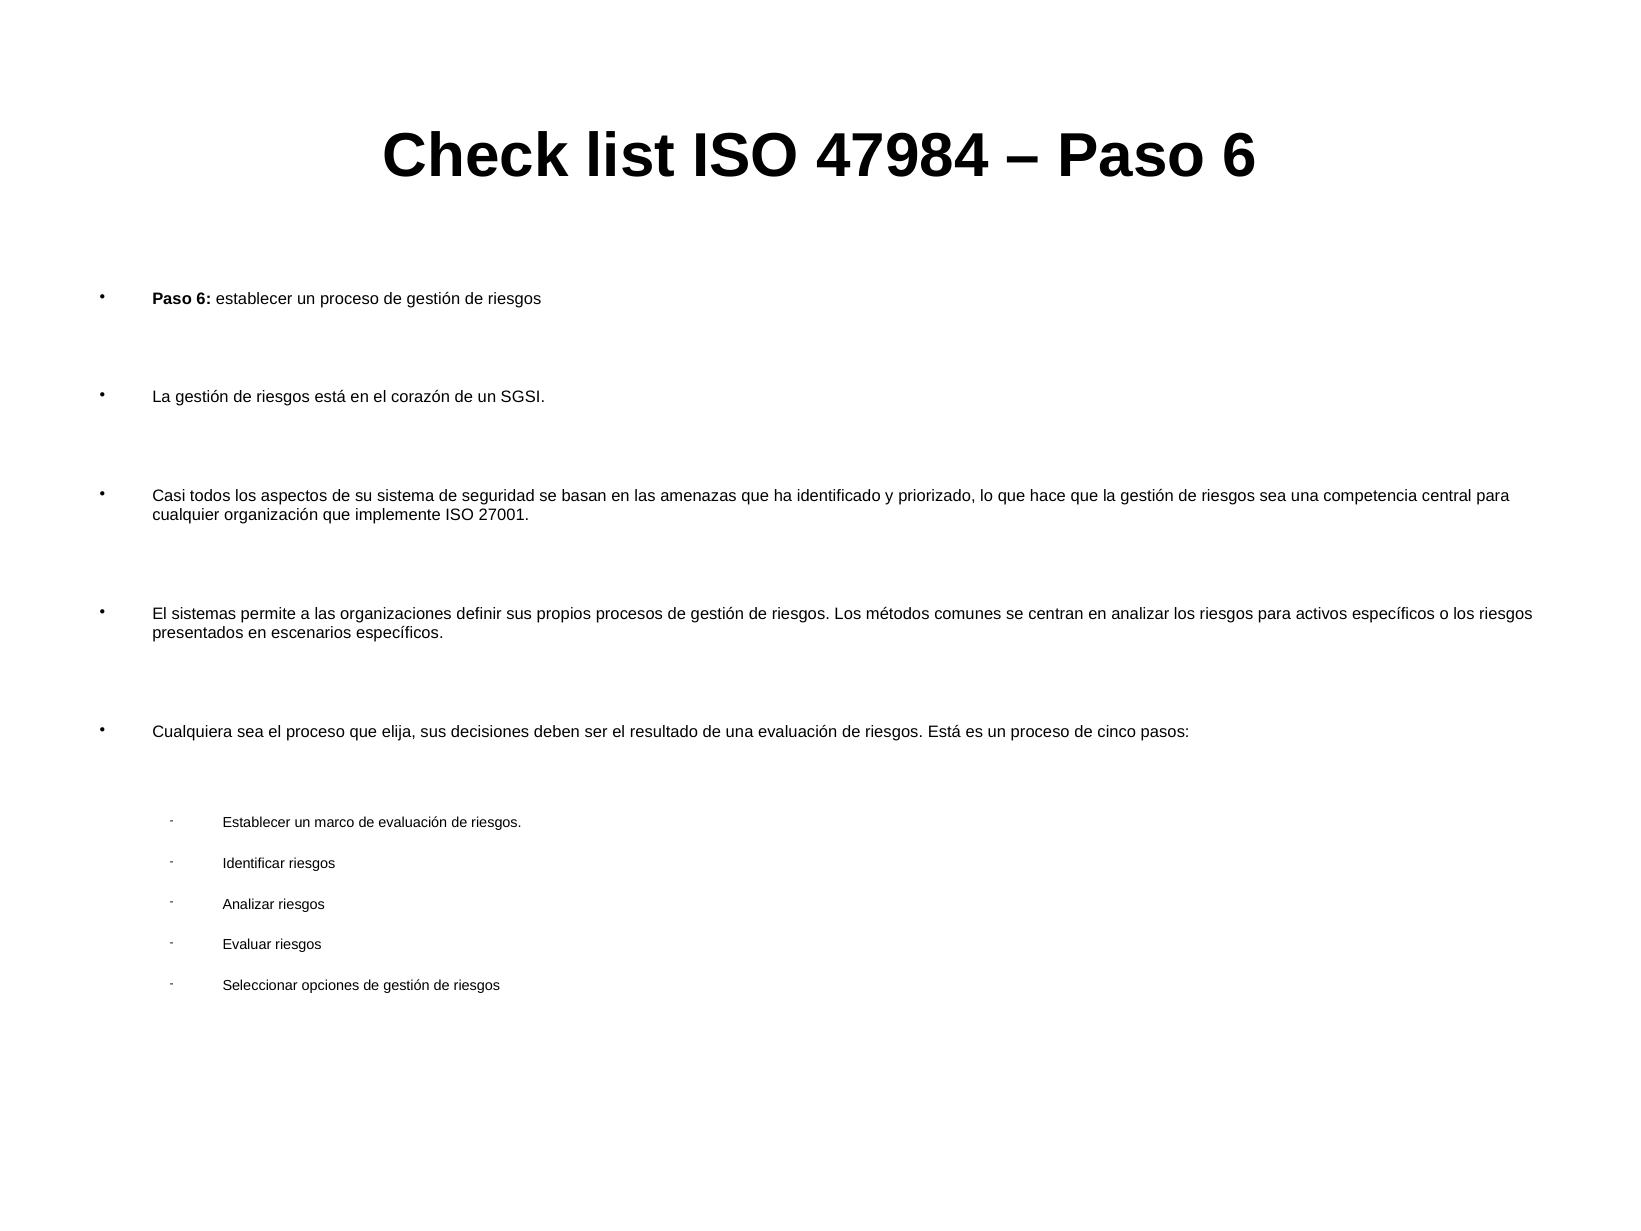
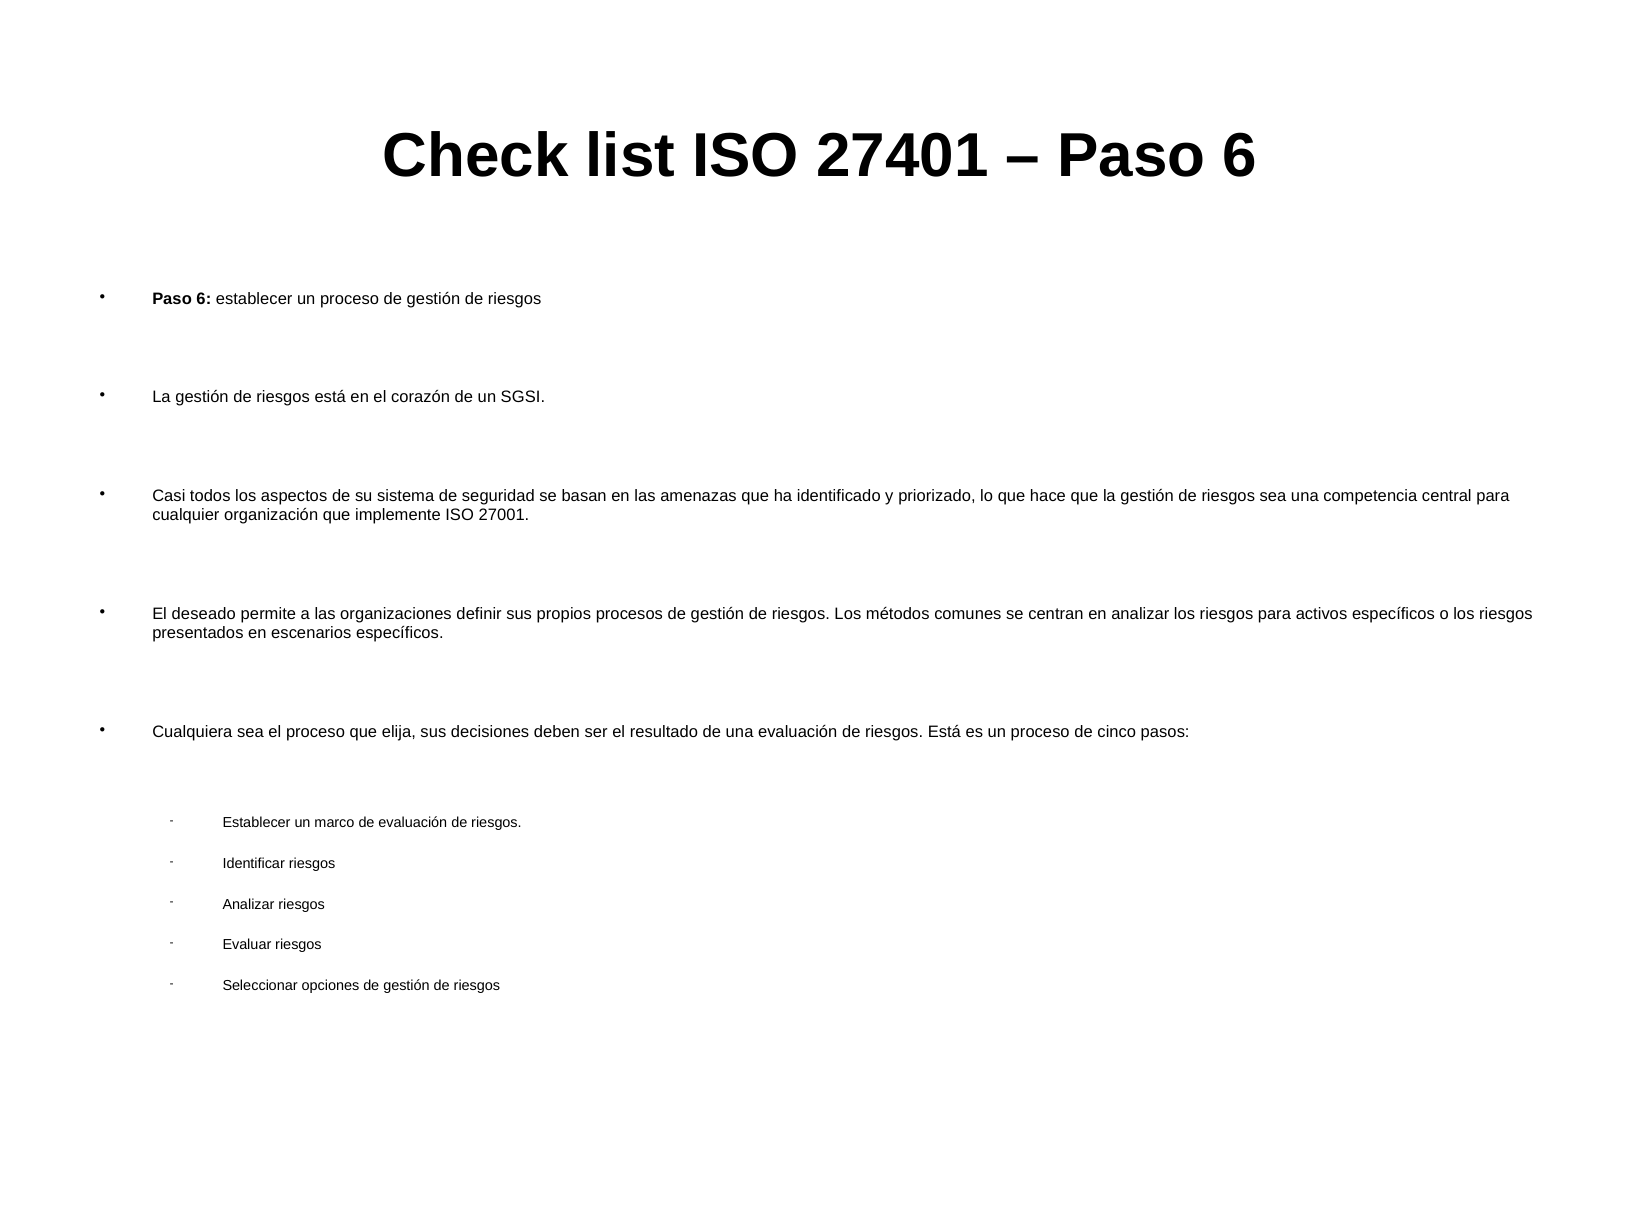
47984: 47984 -> 27401 (903, 156)
sistemas: sistemas -> deseado (204, 613)
